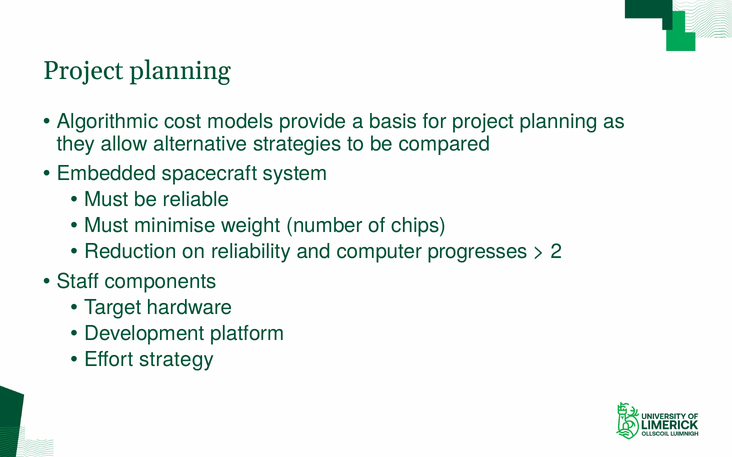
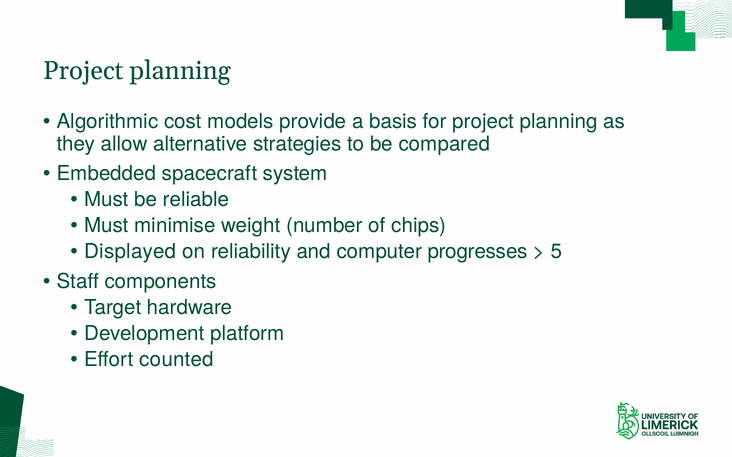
Reduction: Reduction -> Displayed (130, 252)
2: 2 -> 5 (556, 252)
strategy: strategy -> counted (177, 360)
